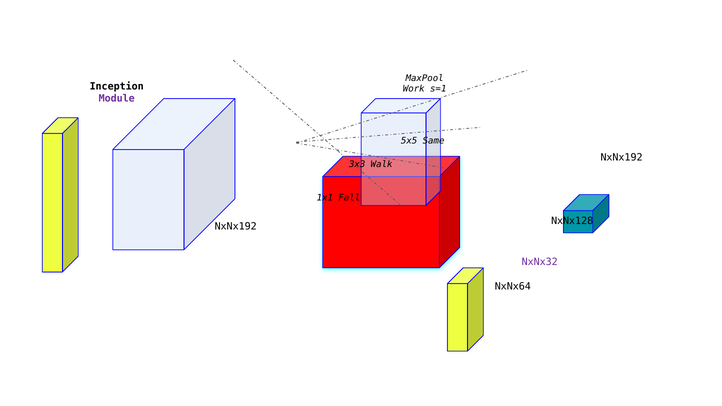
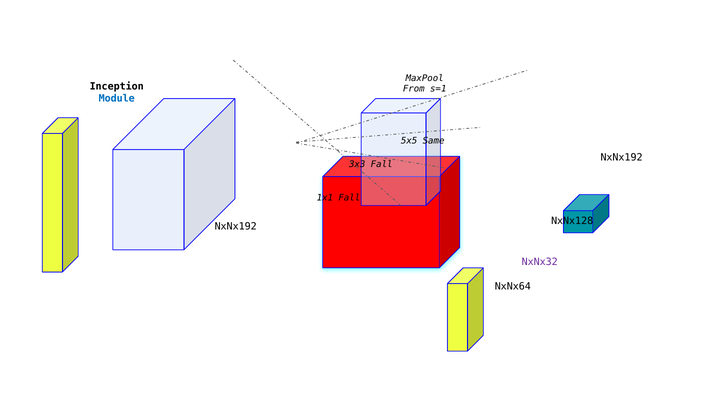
Work: Work -> From (414, 89)
Module colour: purple -> blue (117, 99)
3x3 Walk: Walk -> Fall (382, 164)
